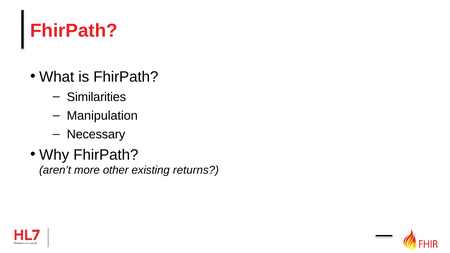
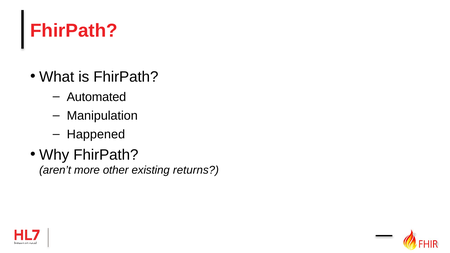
Similarities: Similarities -> Automated (96, 97)
Necessary: Necessary -> Happened (96, 134)
